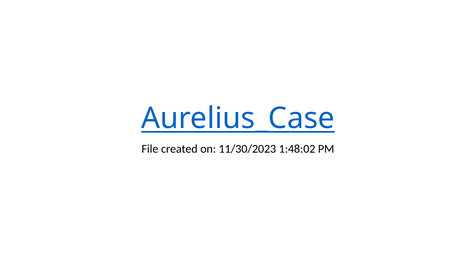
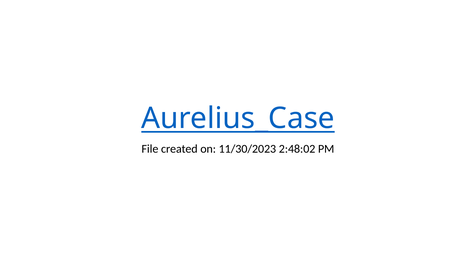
1:48:02: 1:48:02 -> 2:48:02 (297, 149)
